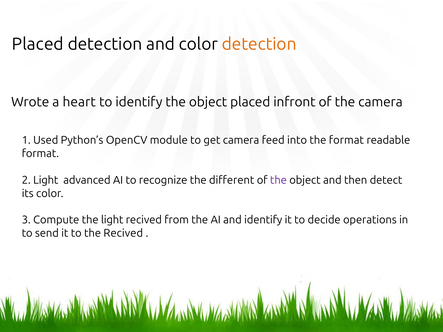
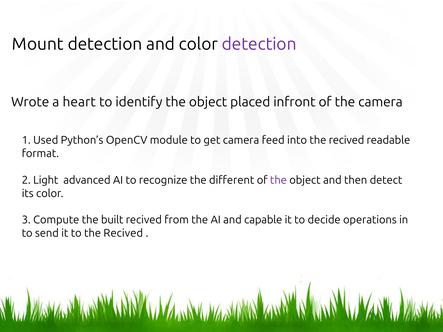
Placed: Placed -> Mount (38, 44)
detection colour: orange -> purple (259, 44)
into the format: format -> recived (346, 140)
the light: light -> built (112, 220)
and identify: identify -> capable (263, 220)
